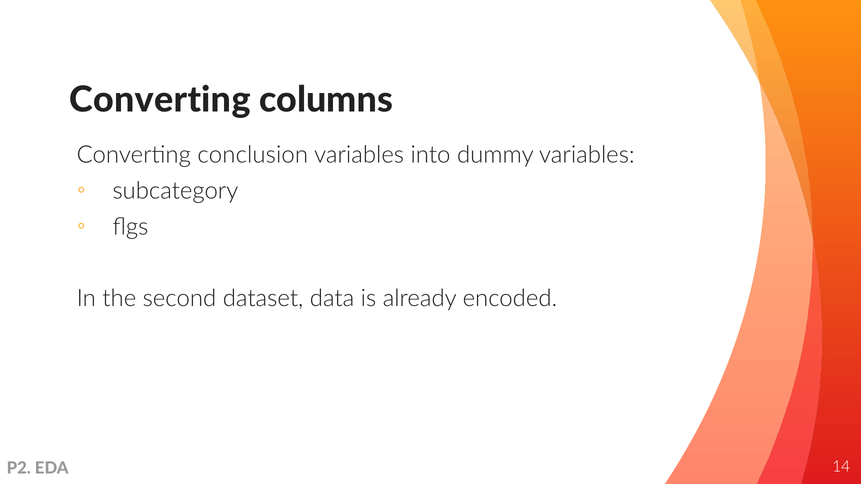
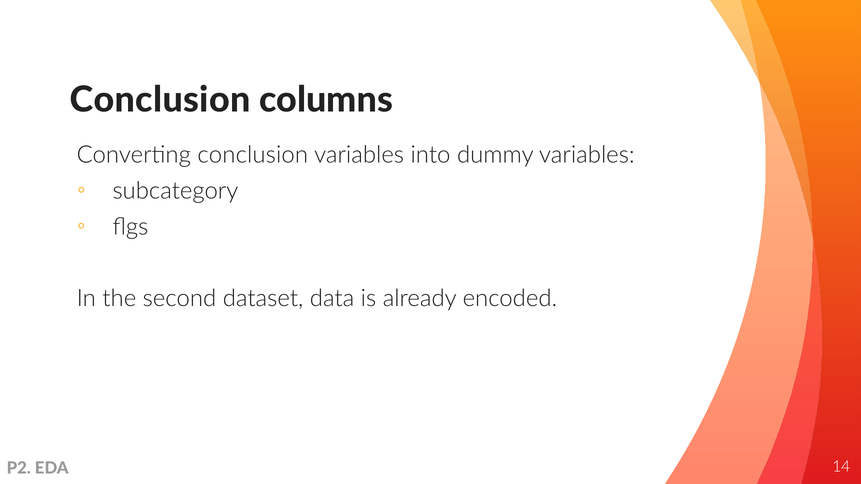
Converting: Converting -> Conclusion (160, 100)
